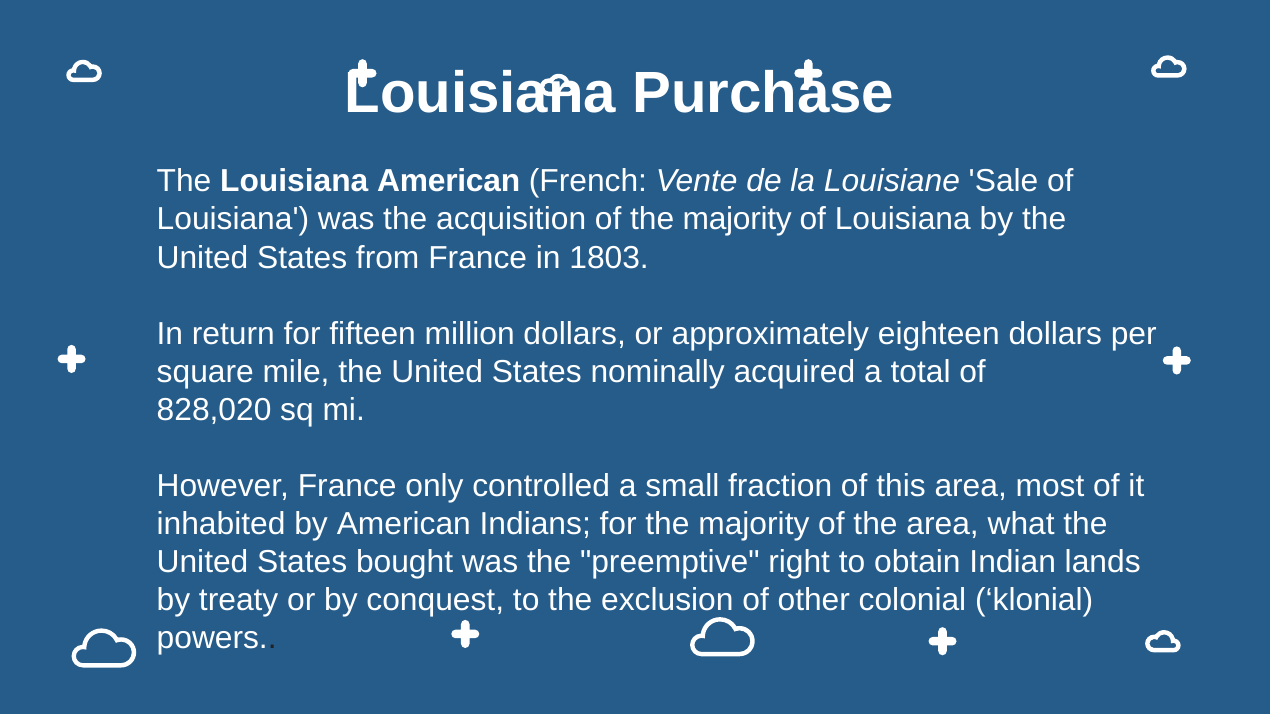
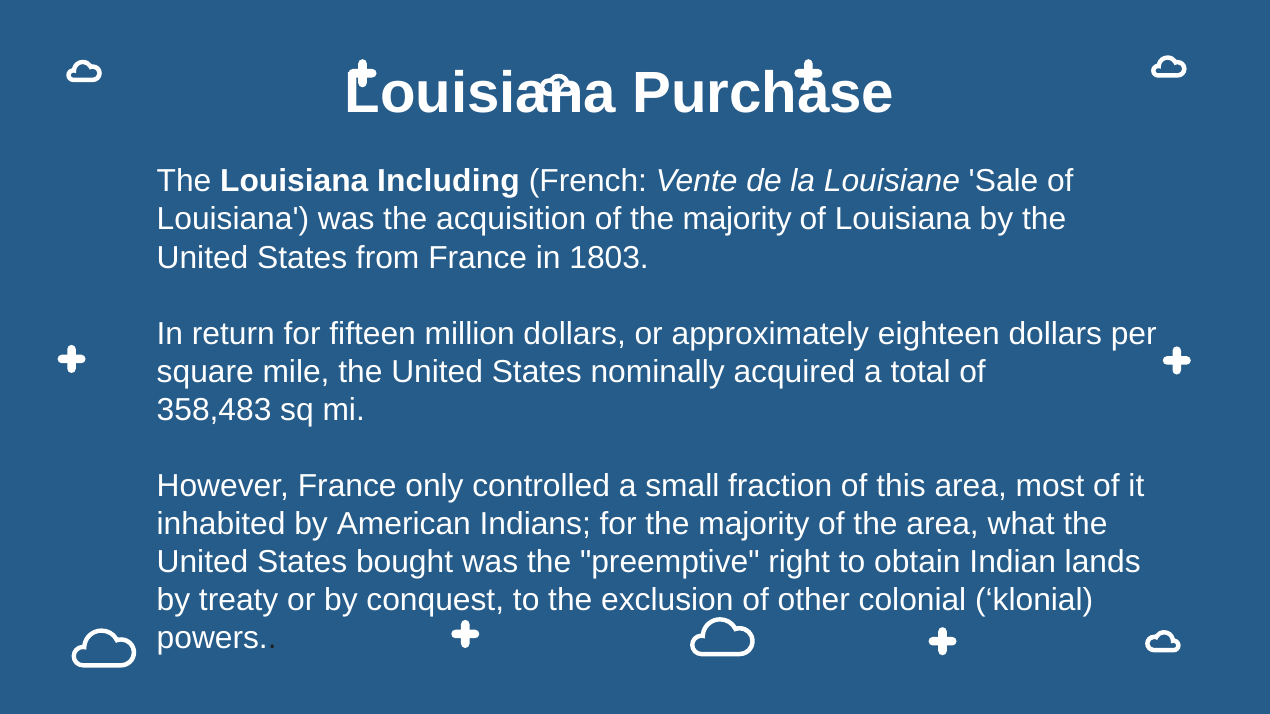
Louisiana American: American -> Including (448, 182)
828,020: 828,020 -> 358,483 (214, 410)
